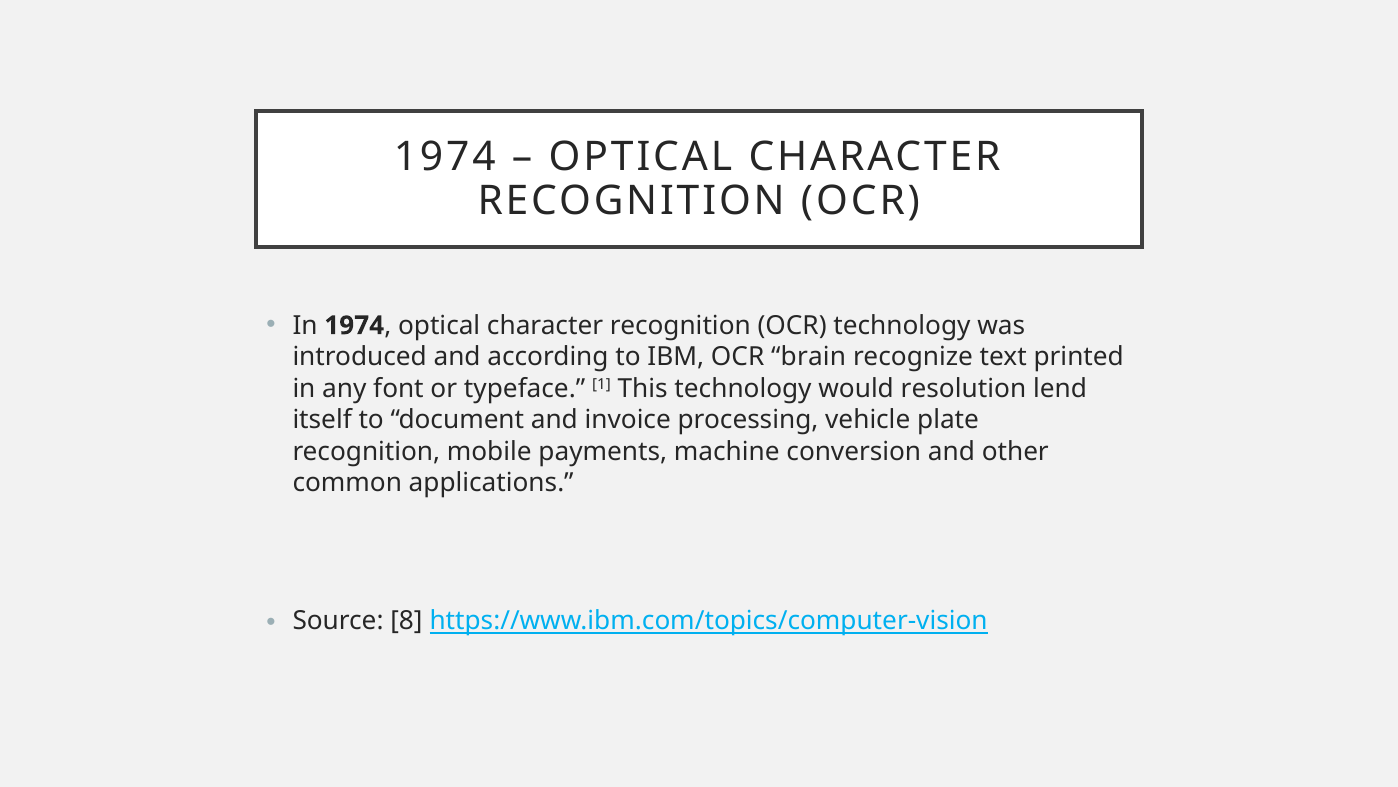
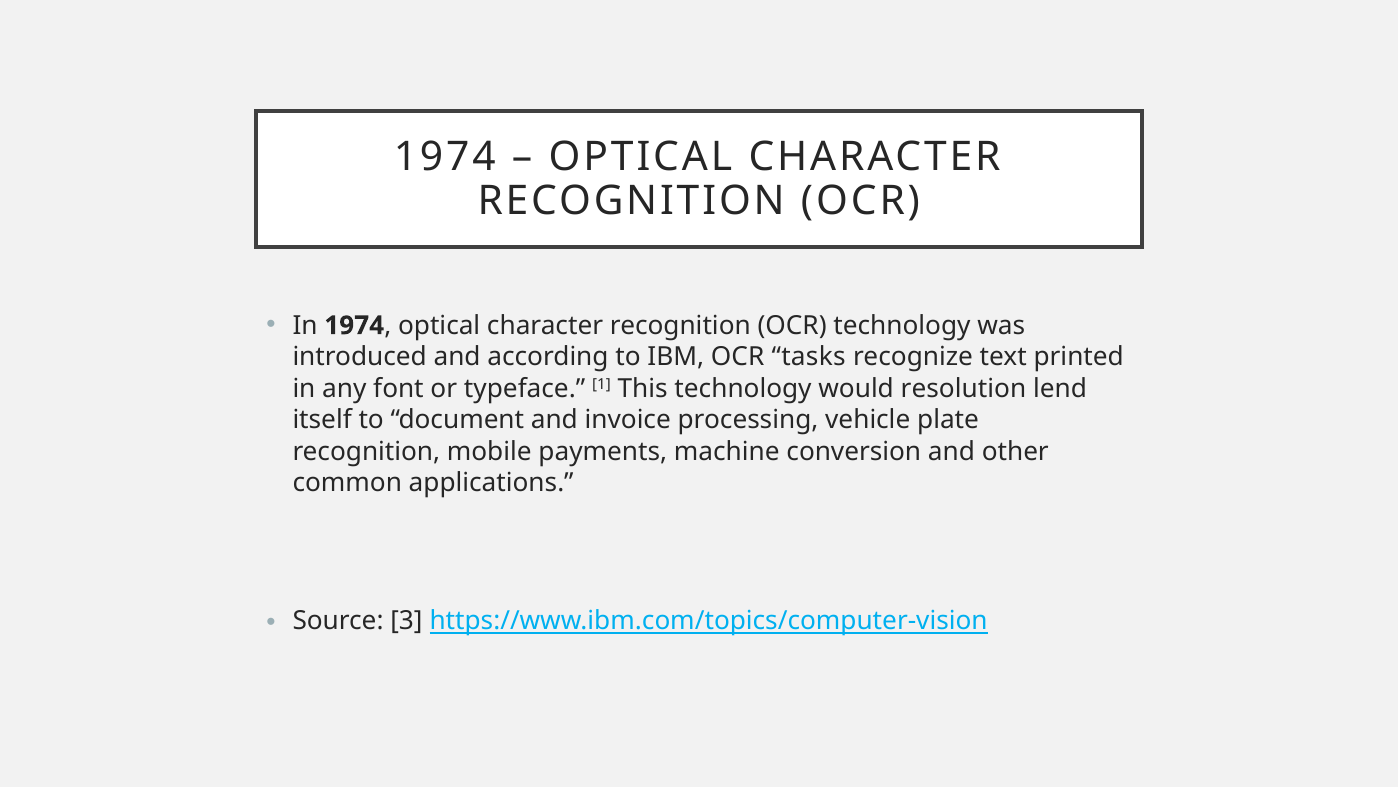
brain: brain -> tasks (809, 357)
8: 8 -> 3 (406, 621)
